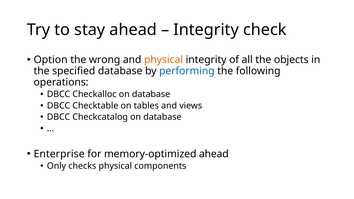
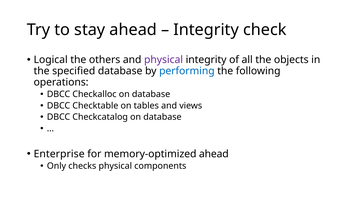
Option: Option -> Logical (51, 60)
wrong: wrong -> others (105, 60)
physical colour: orange -> purple (164, 60)
